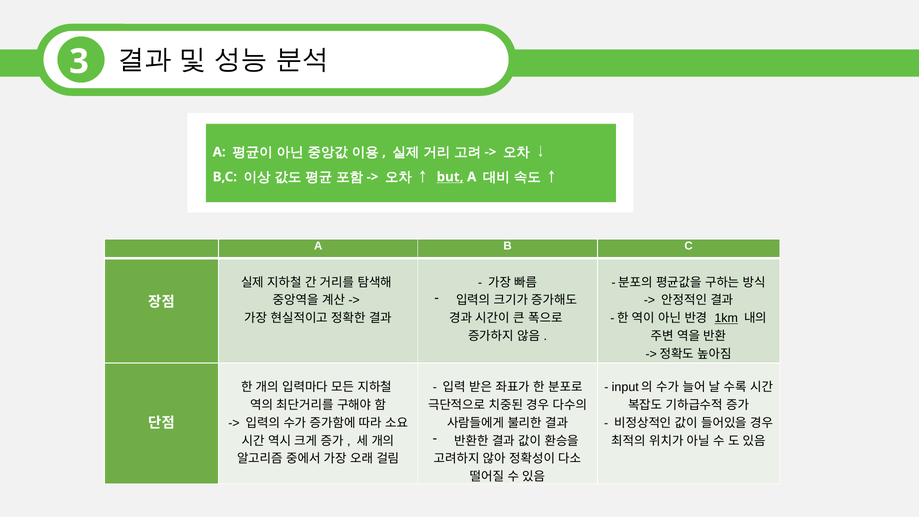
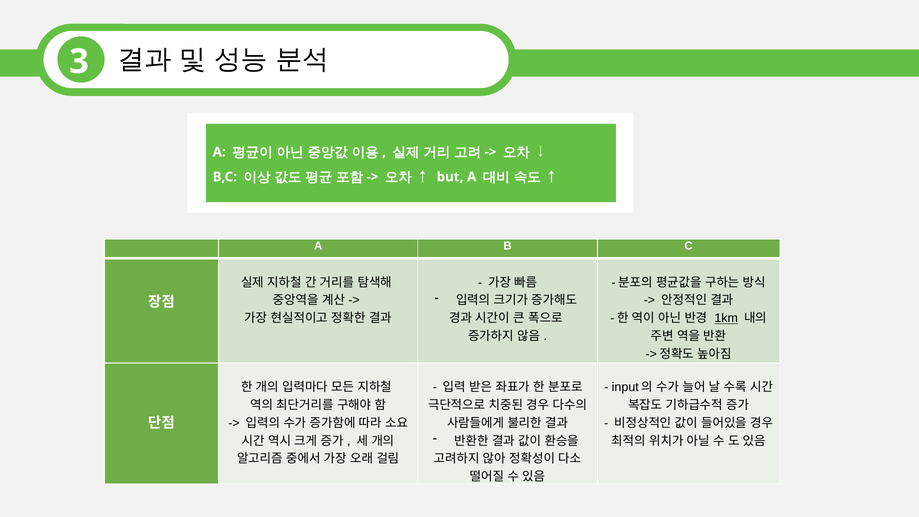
but underline: present -> none (450, 177)
